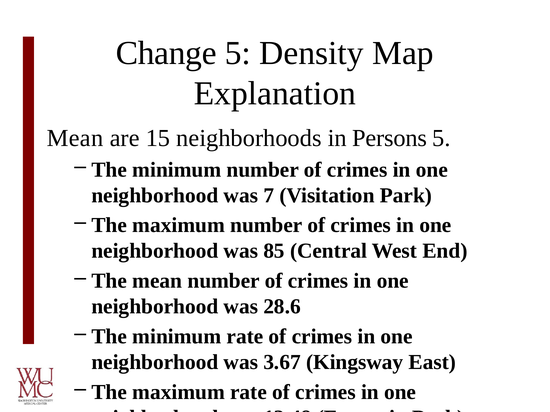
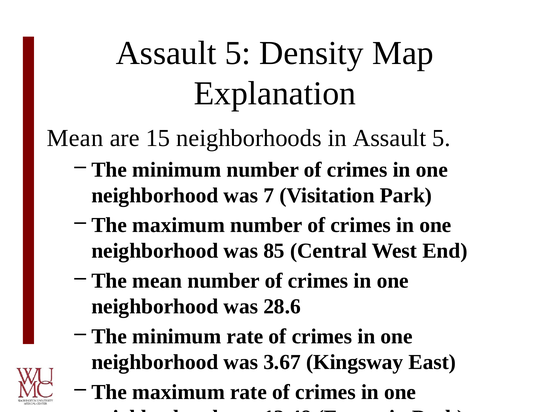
Change: Change -> Assault (166, 53)
in Persons: Persons -> Assault (389, 138)
